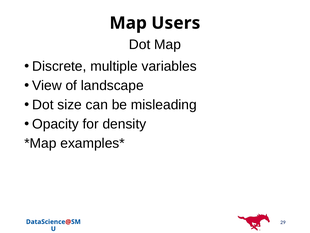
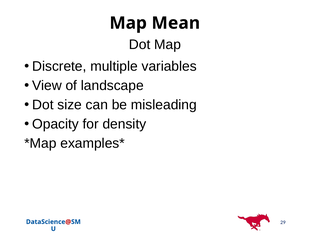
Users: Users -> Mean (176, 23)
